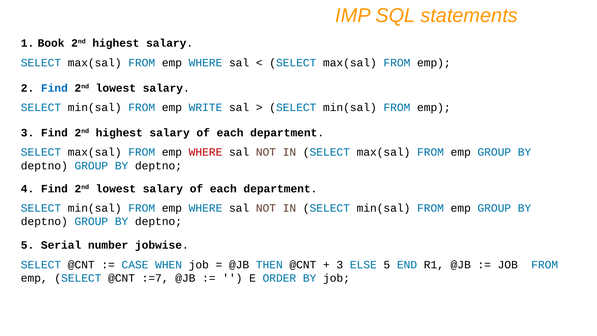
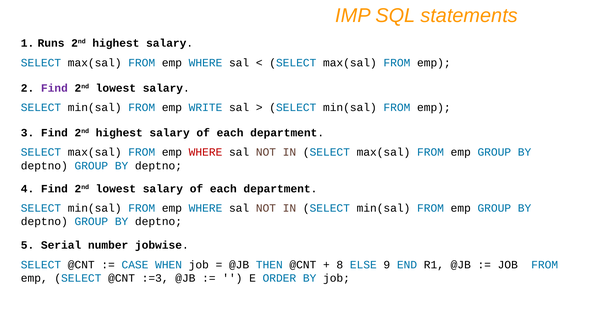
Book: Book -> Runs (51, 43)
Find colour: blue -> purple (54, 88)
3: 3 -> 8 (340, 265)
ELSE 5: 5 -> 9 (387, 265)
:=7: :=7 -> :=3 (155, 278)
